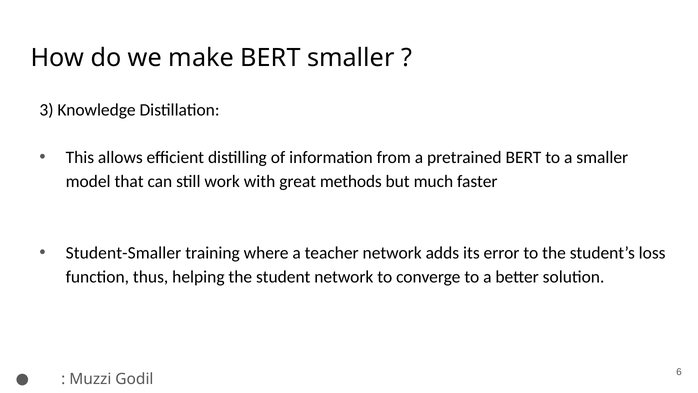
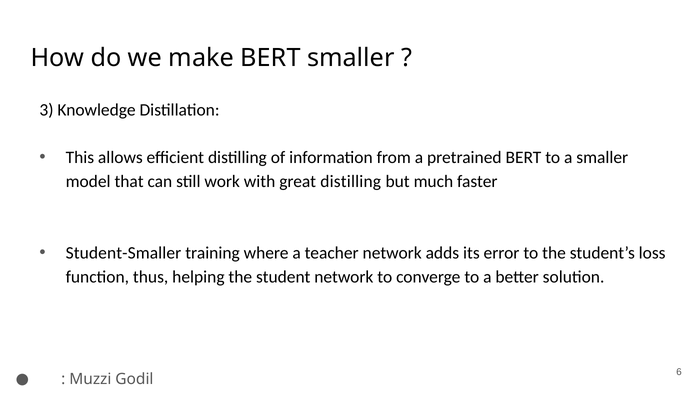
great methods: methods -> distilling (351, 181)
